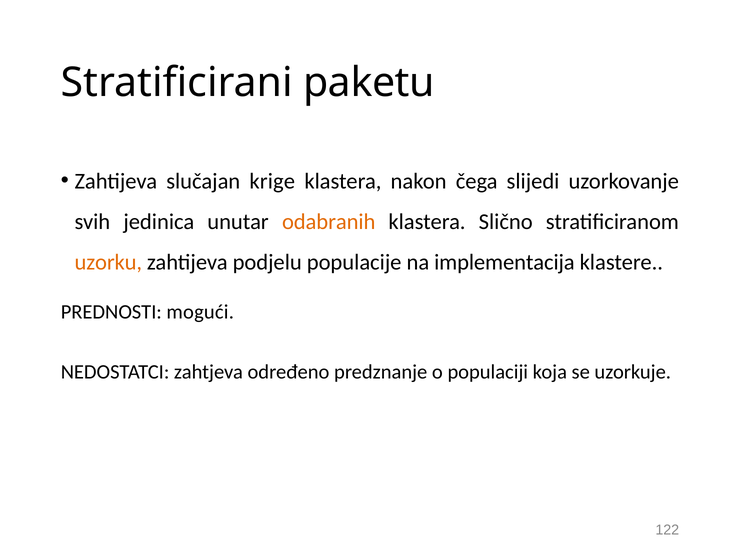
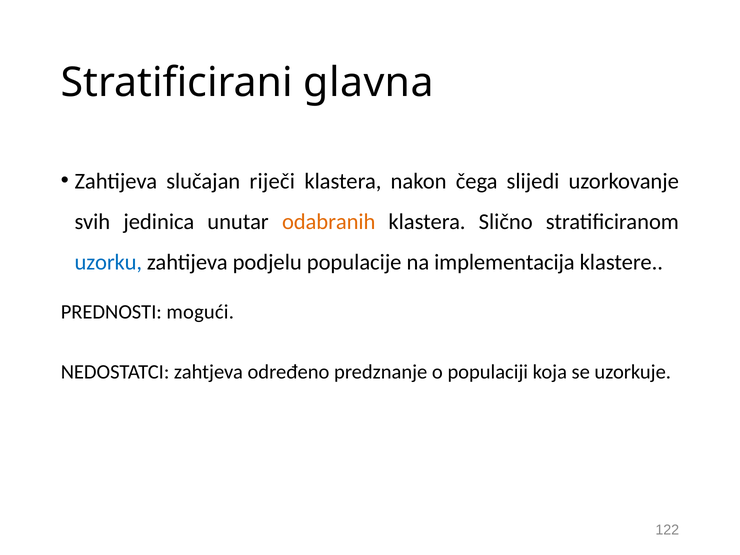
paketu: paketu -> glavna (369, 83)
krige: krige -> riječi (272, 181)
uzorku colour: orange -> blue (108, 262)
